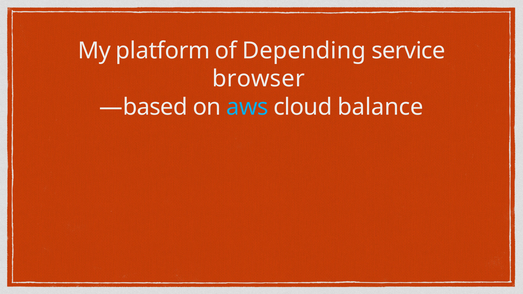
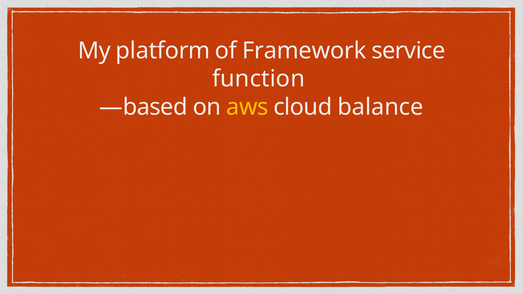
Depending: Depending -> Framework (304, 51)
browser: browser -> function (258, 79)
aws colour: light blue -> yellow (247, 107)
